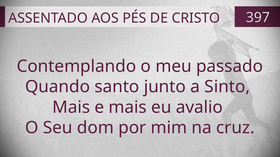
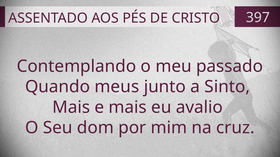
santo: santo -> meus (117, 87)
